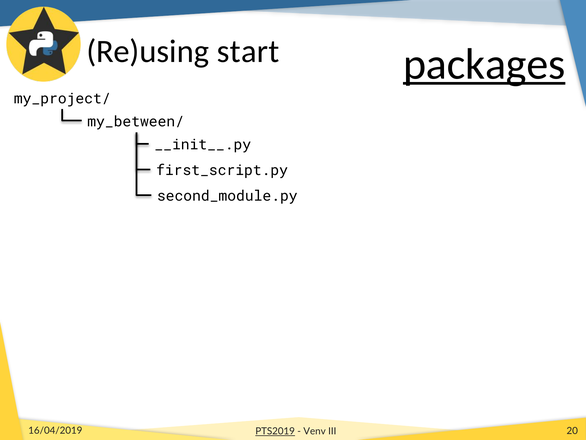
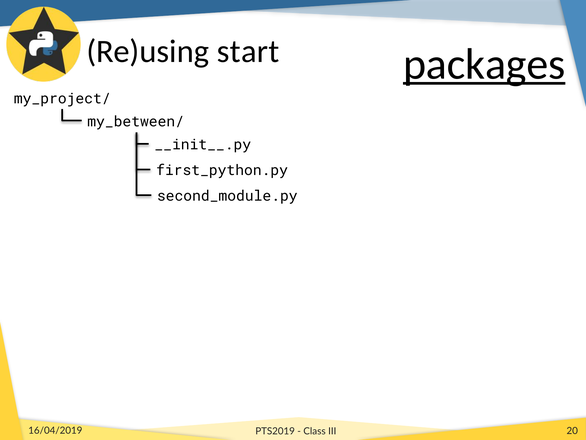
first_script.py: first_script.py -> first_python.py (222, 170)
PTS2019 underline: present -> none (275, 431)
Venv: Venv -> Class (315, 431)
